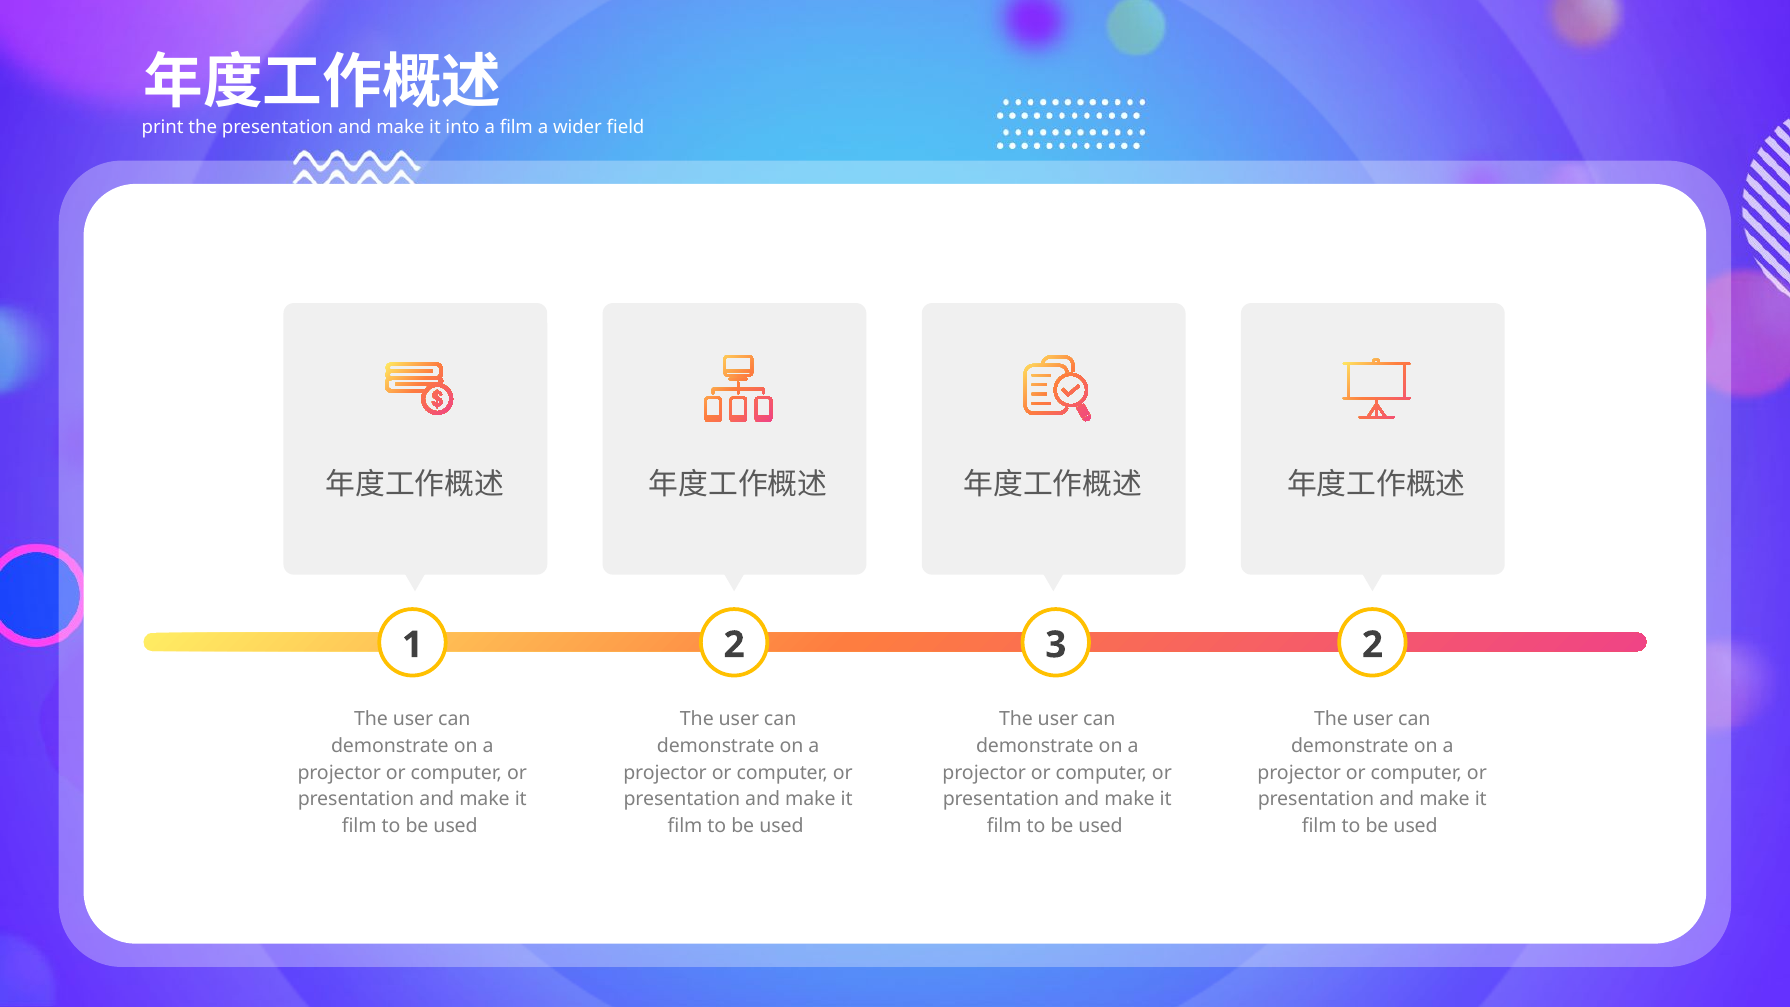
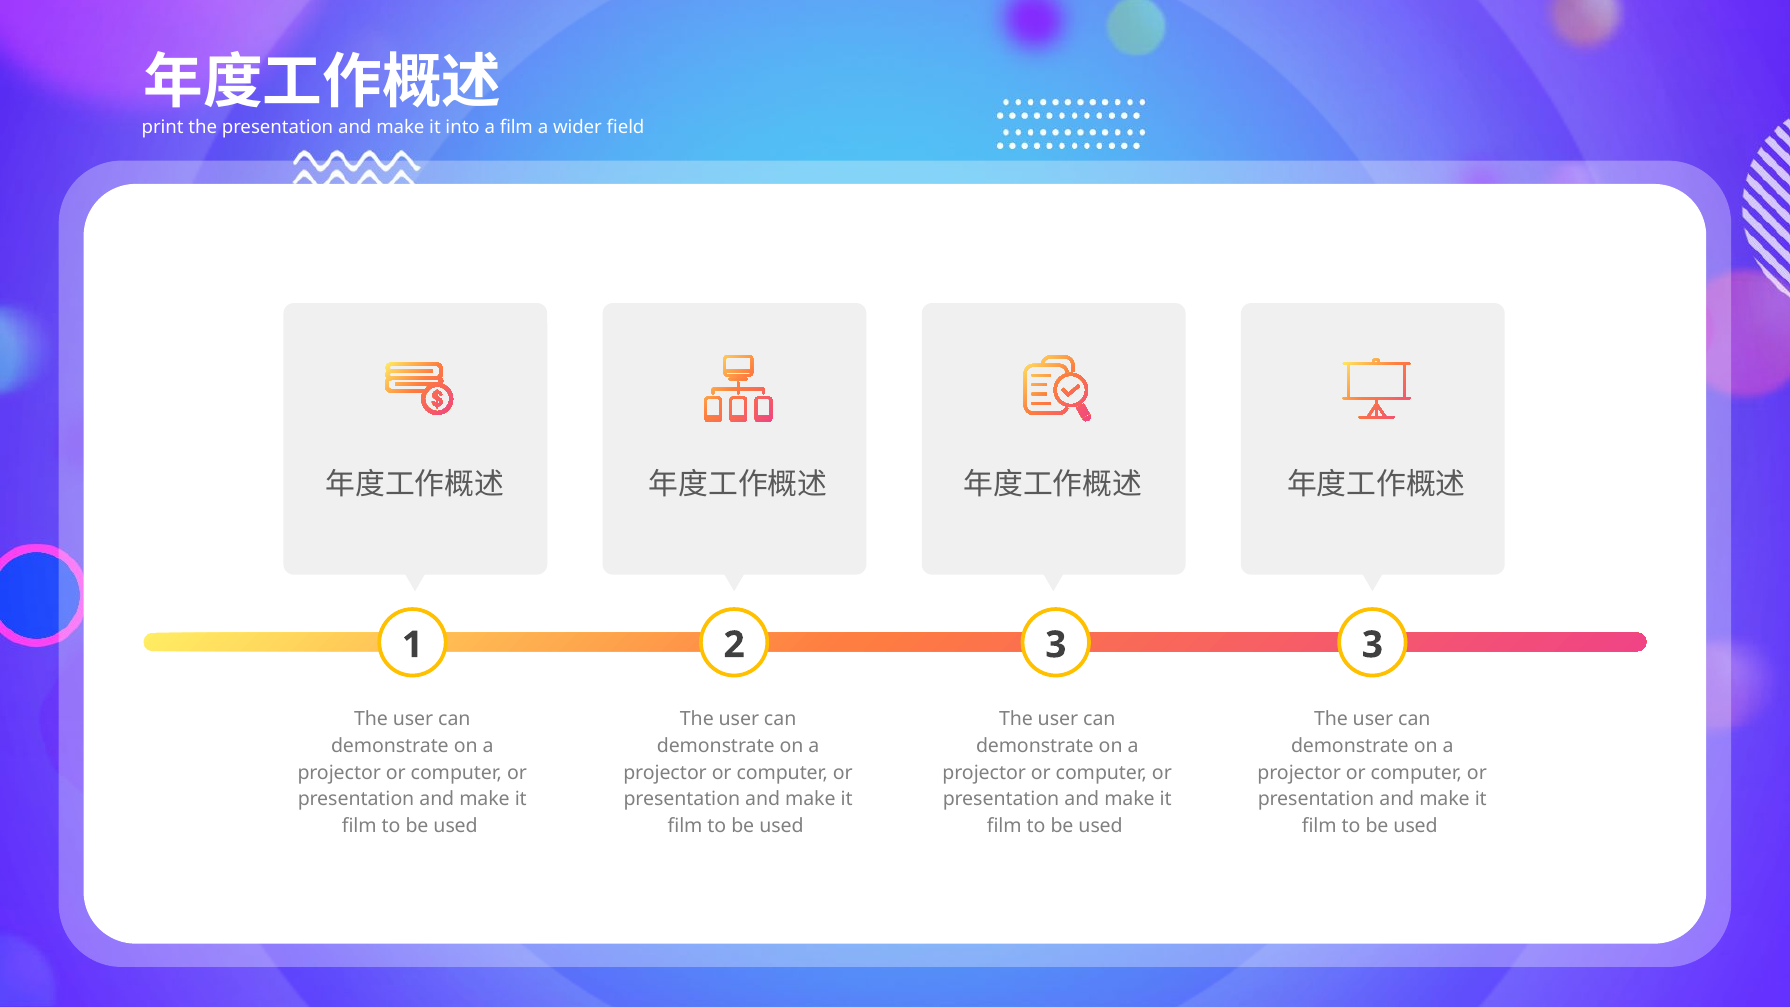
1 2: 2 -> 3 (1372, 645)
